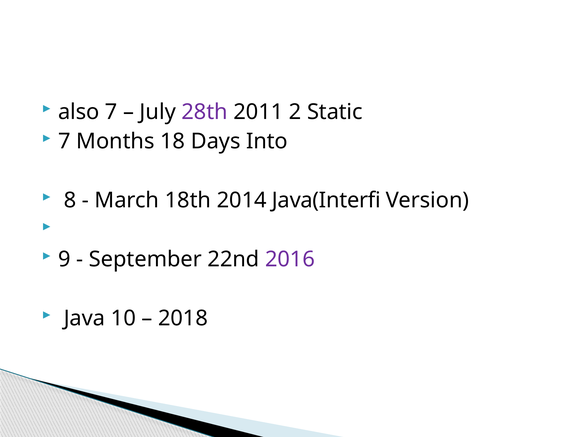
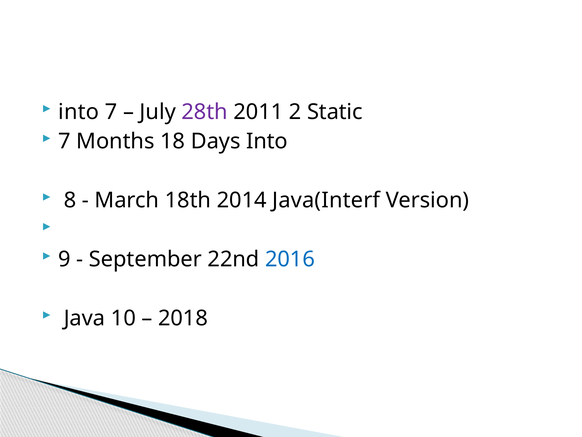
also: also -> into (79, 112)
Java(Interfi: Java(Interfi -> Java(Interf (326, 200)
2016 colour: purple -> blue (290, 259)
